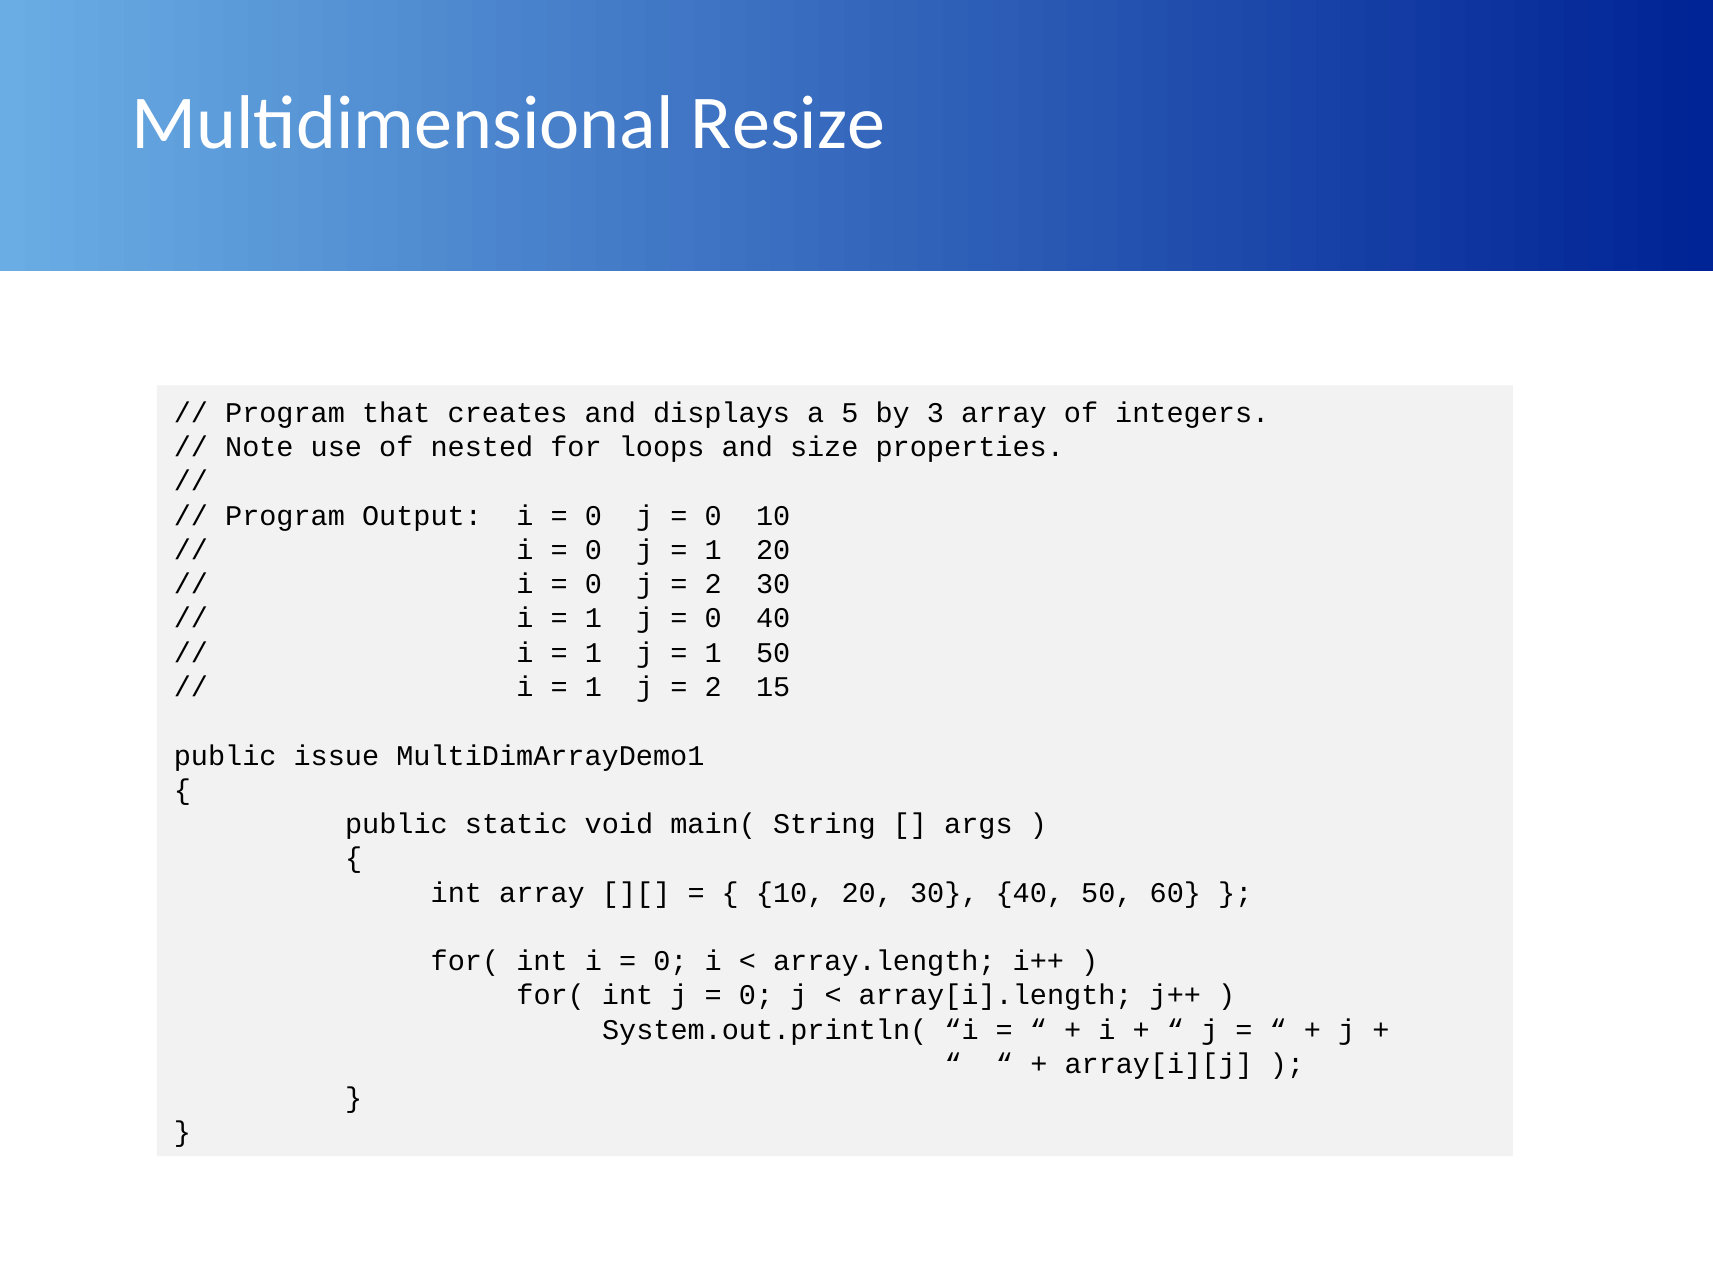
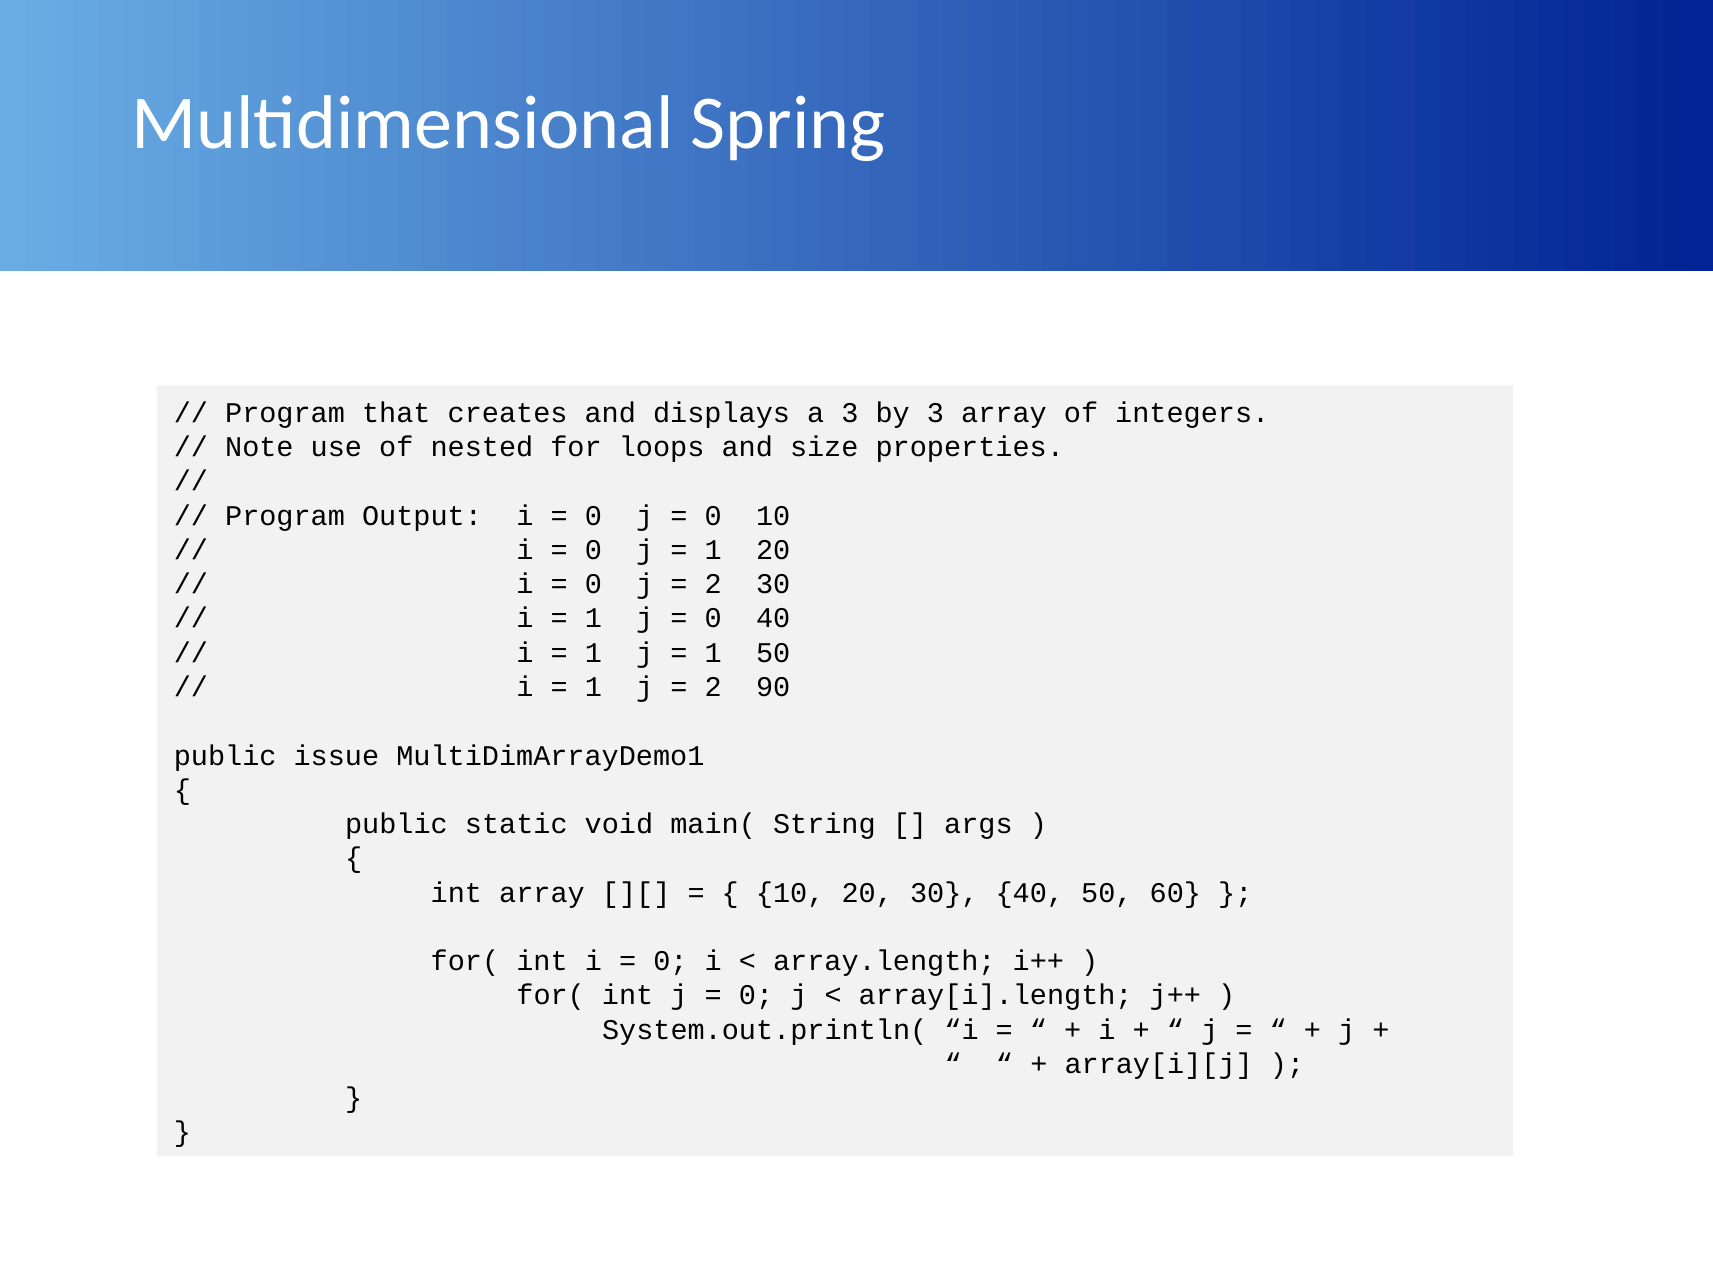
Resize: Resize -> Spring (788, 124)
a 5: 5 -> 3 (850, 413)
15: 15 -> 90 (773, 687)
